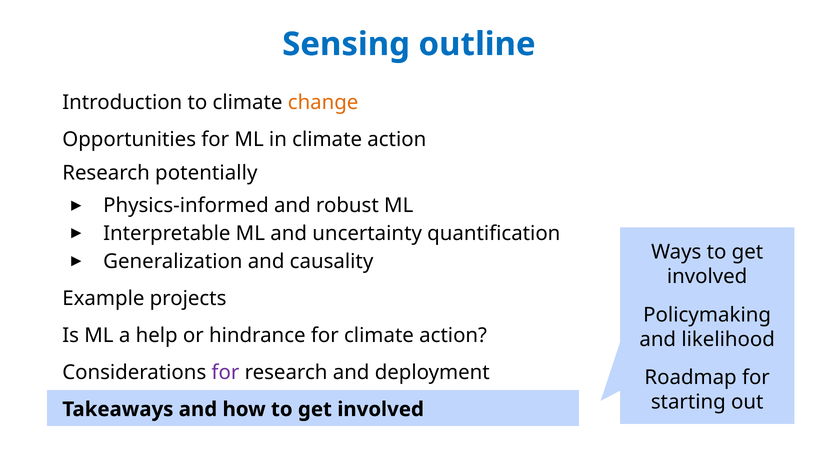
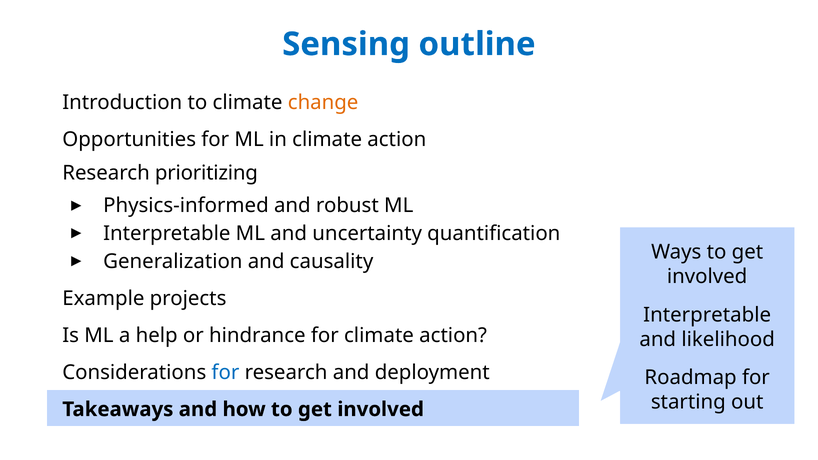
potentially: potentially -> prioritizing (206, 173)
Policymaking: Policymaking -> Interpretable (707, 315)
for colour: purple -> blue (225, 372)
